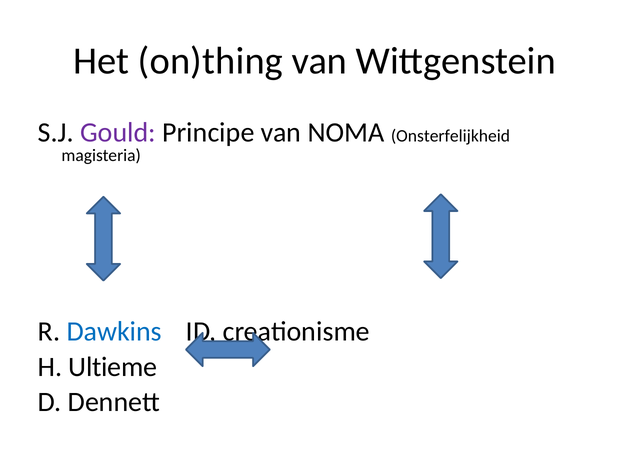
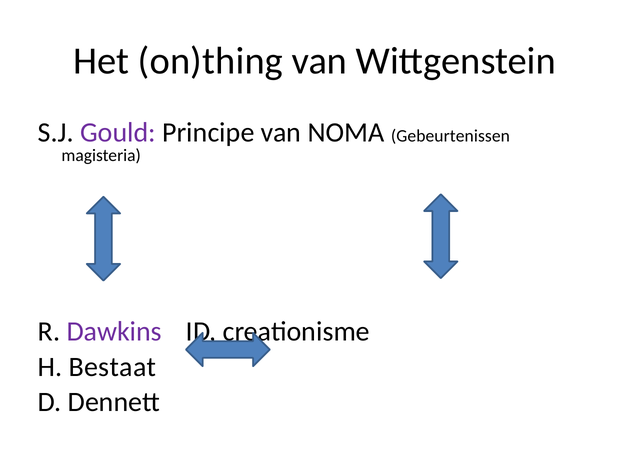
Onsterfelijkheid: Onsterfelijkheid -> Gebeurtenissen (450, 136)
Dawkins colour: blue -> purple (114, 331)
Ultieme: Ultieme -> Bestaat (112, 366)
